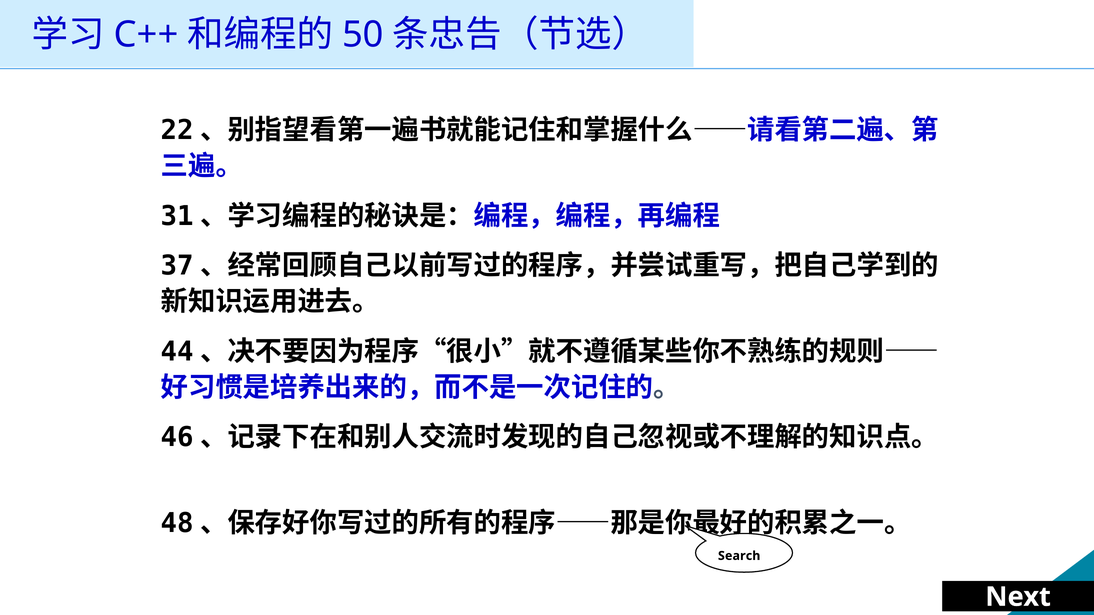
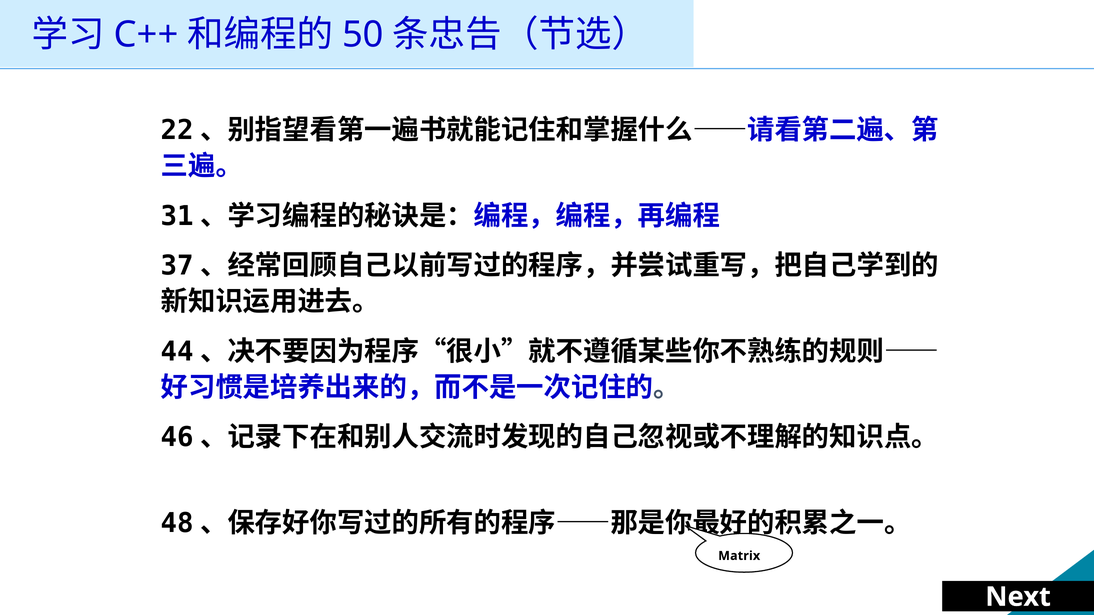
Search: Search -> Matrix (739, 556)
